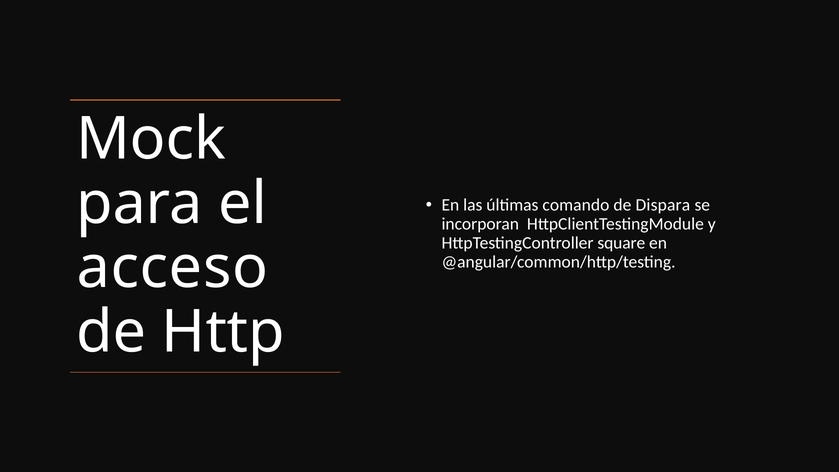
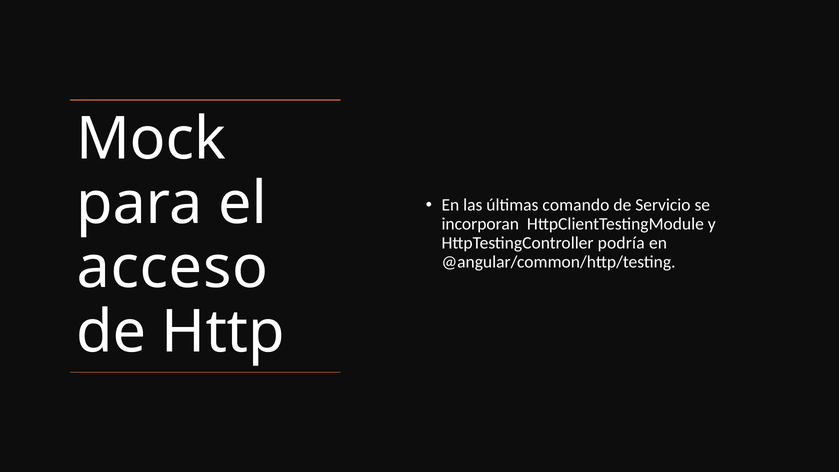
Dispara: Dispara -> Servicio (663, 205)
square: square -> podría (621, 243)
